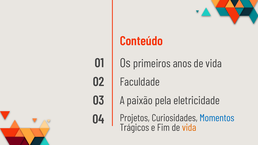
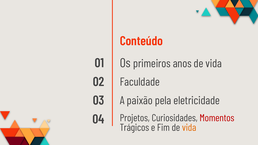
Momentos colour: blue -> red (217, 118)
